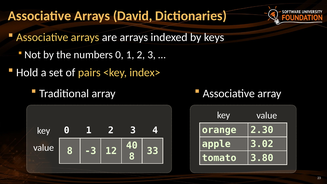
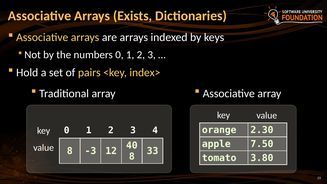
David: David -> Exists (133, 16)
3.02: 3.02 -> 7.50 (262, 144)
